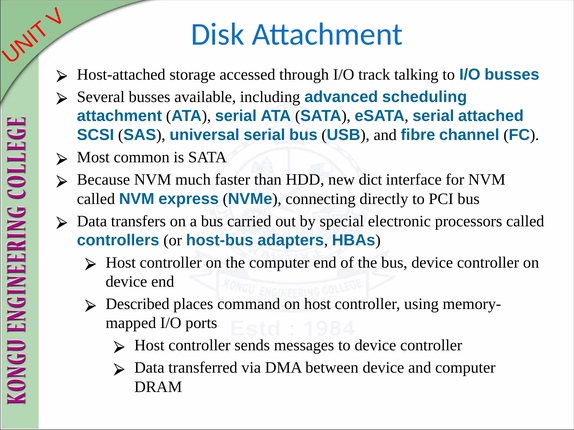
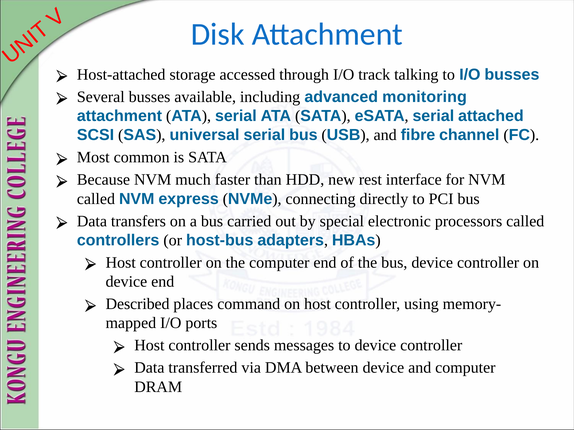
scheduling: scheduling -> monitoring (425, 97)
dict: dict -> rest (370, 180)
